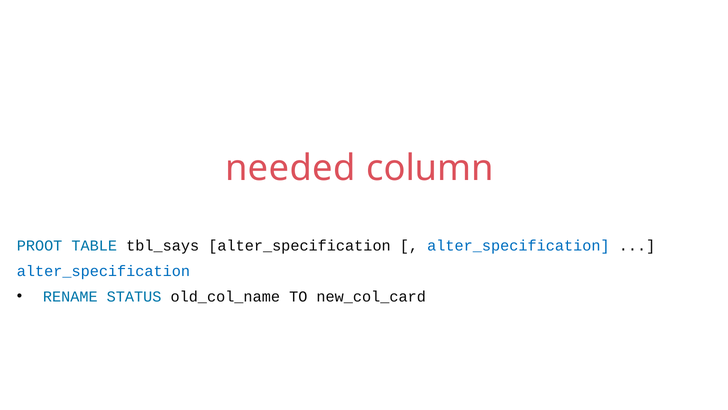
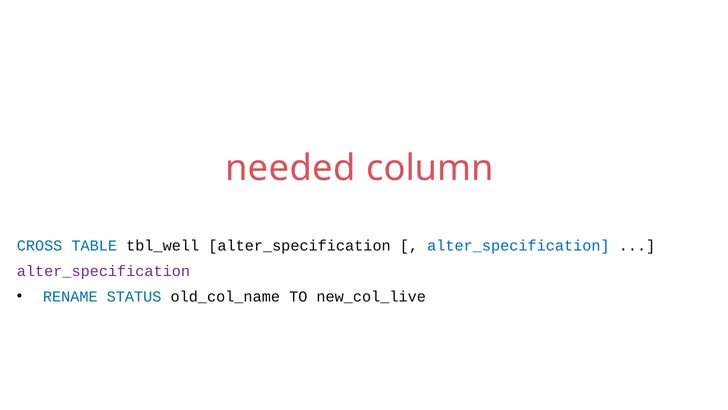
PROOT: PROOT -> CROSS (40, 245)
tbl_says: tbl_says -> tbl_well (163, 245)
alter_specification colour: blue -> purple (103, 271)
new_col_card: new_col_card -> new_col_live (371, 296)
